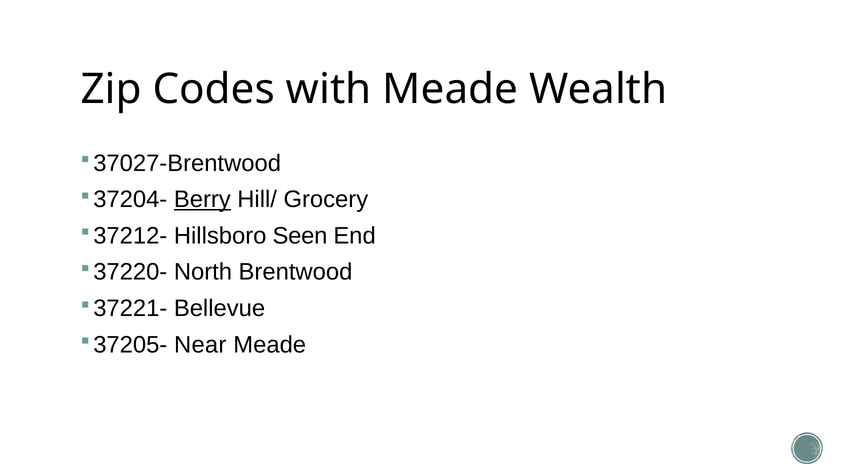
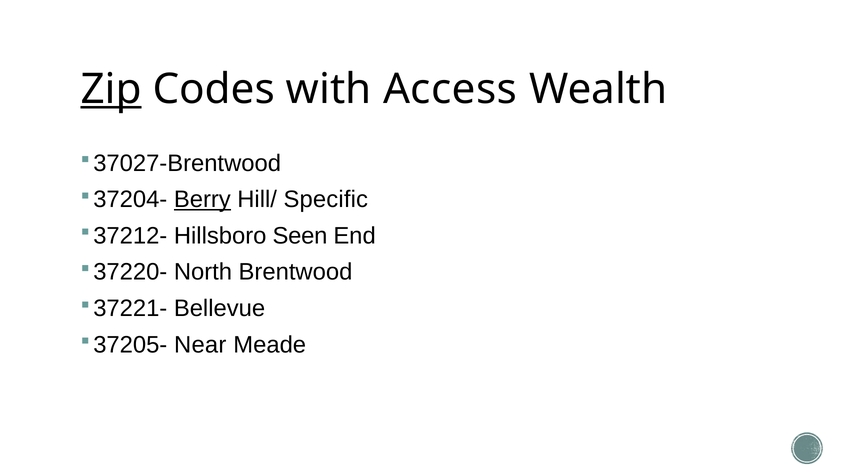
Zip underline: none -> present (111, 89)
with Meade: Meade -> Access (450, 89)
Grocery: Grocery -> Specific (326, 199)
